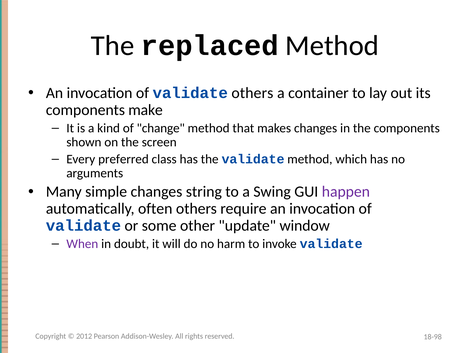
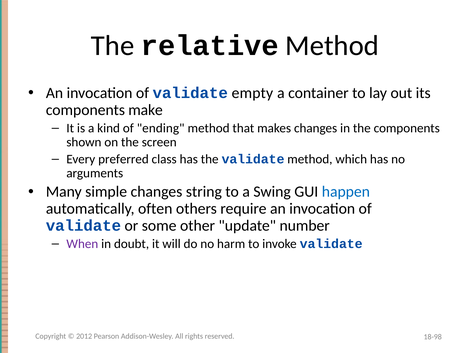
replaced: replaced -> relative (210, 45)
validate others: others -> empty (252, 93)
change: change -> ending (161, 128)
happen colour: purple -> blue (346, 192)
window: window -> number (305, 225)
